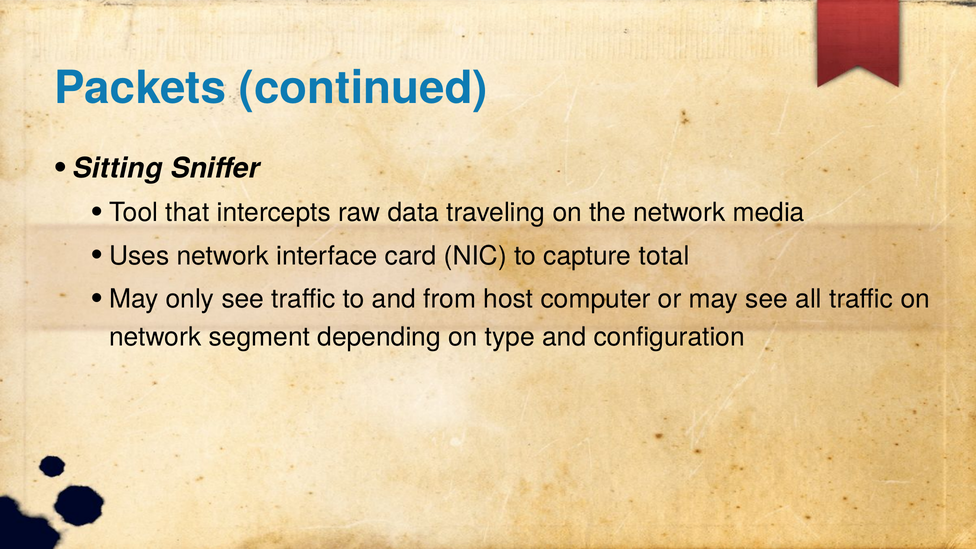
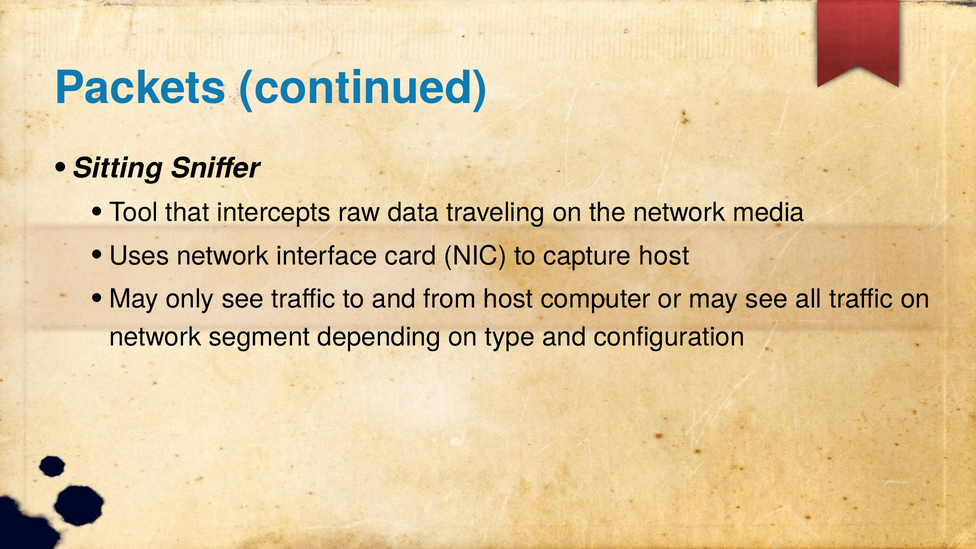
capture total: total -> host (664, 256)
